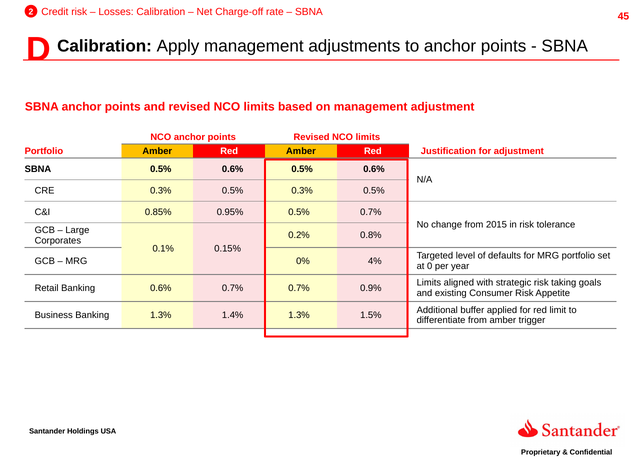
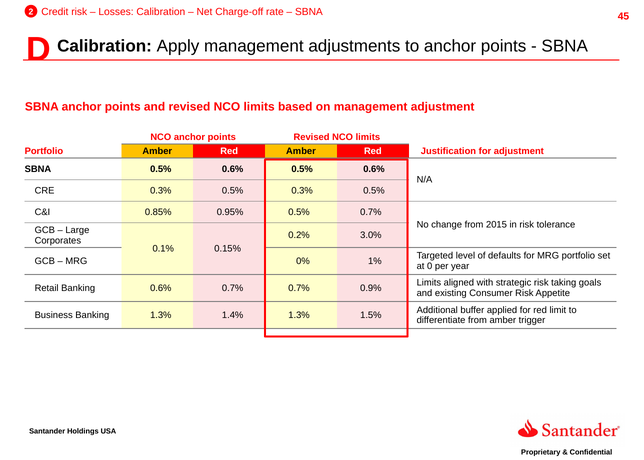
0.8%: 0.8% -> 3.0% (371, 235)
4%: 4% -> 1% (375, 261)
